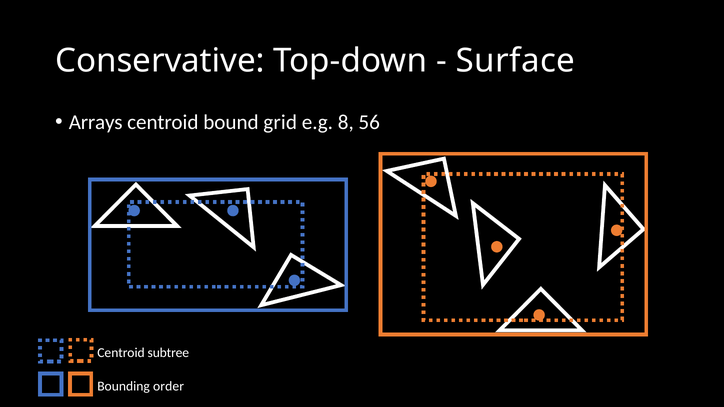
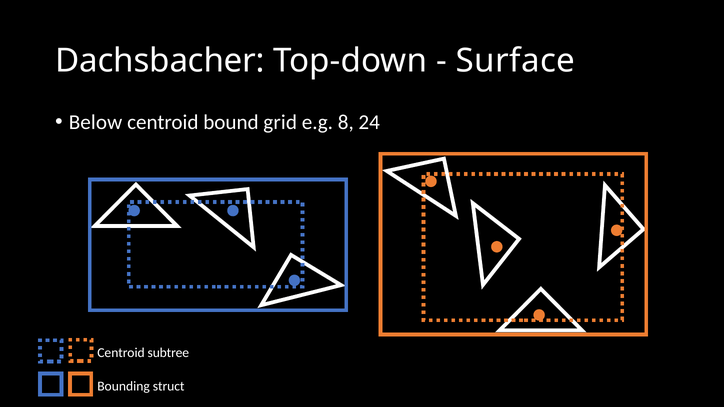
Conservative: Conservative -> Dachsbacher (160, 61)
Arrays: Arrays -> Below (96, 122)
56: 56 -> 24 (369, 122)
order: order -> struct (169, 386)
